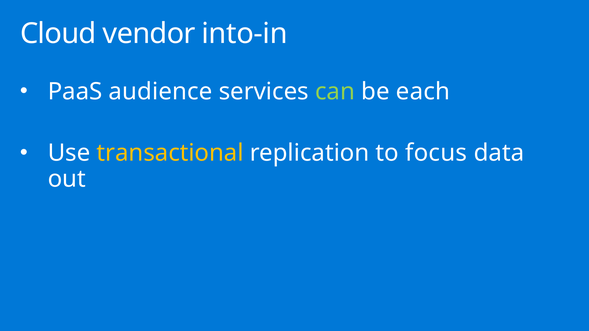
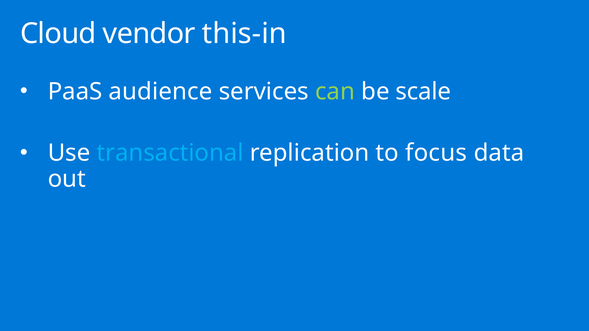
into-in: into-in -> this-in (244, 34)
each: each -> scale (423, 91)
transactional colour: yellow -> light blue (170, 153)
